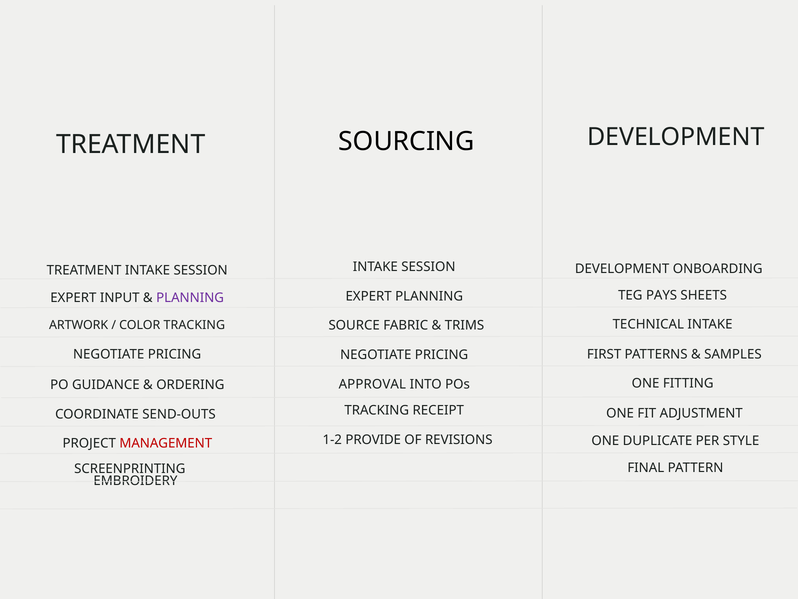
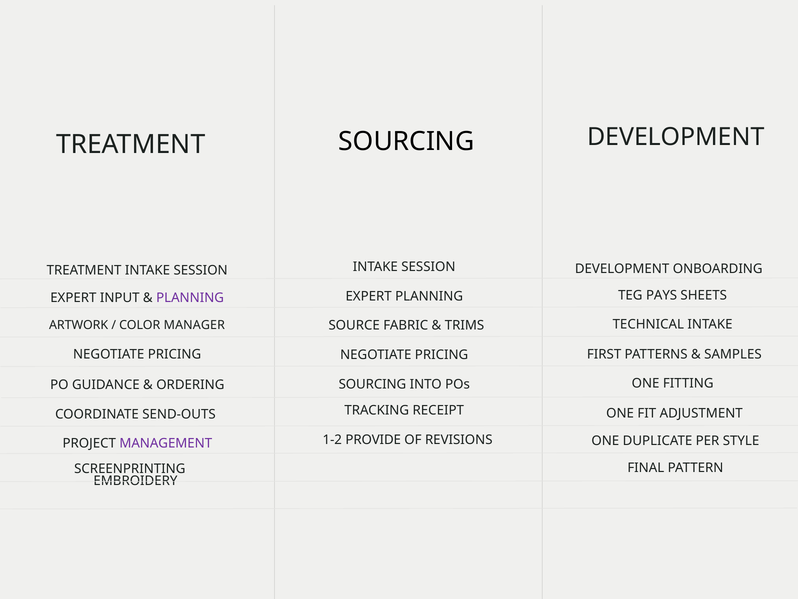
COLOR TRACKING: TRACKING -> MANAGER (194, 325)
APPROVAL: APPROVAL -> SOURCING (372, 384)
MANAGEMENT colour: red -> purple (166, 443)
